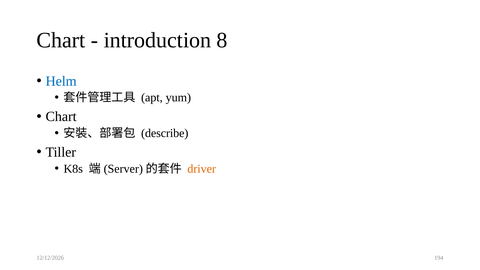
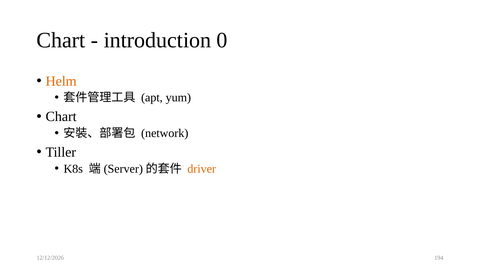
8: 8 -> 0 (222, 40)
Helm colour: blue -> orange (61, 81)
describe: describe -> network (165, 133)
